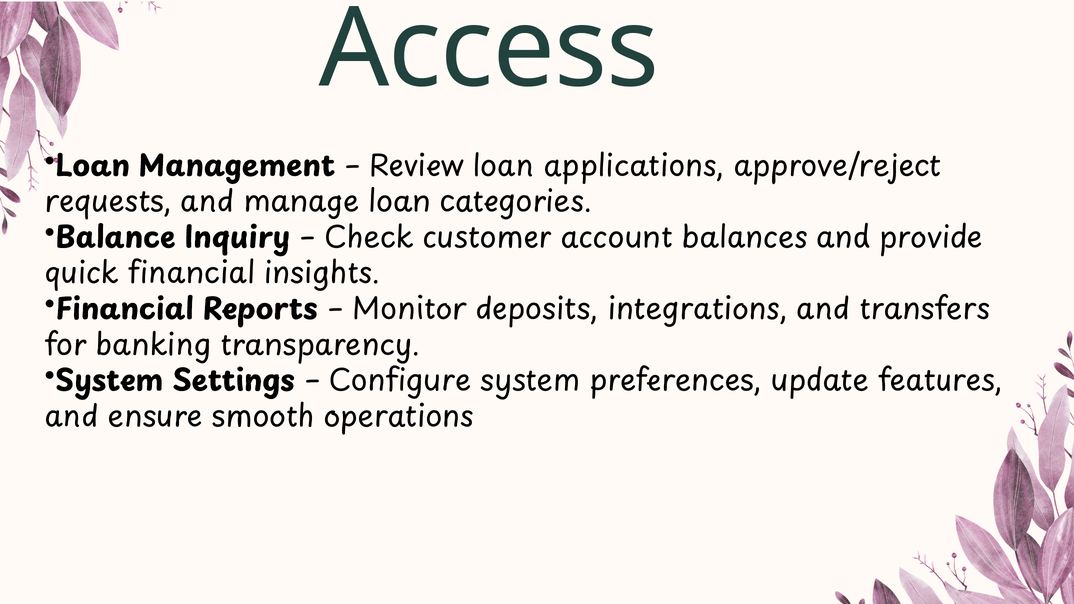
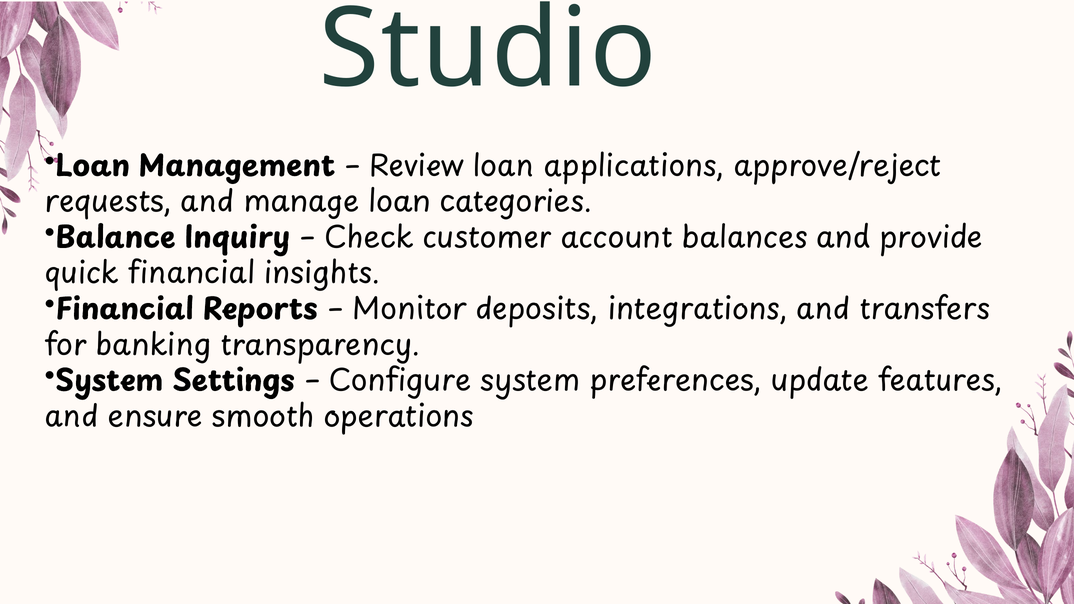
Access: Access -> Studio (488, 49)
